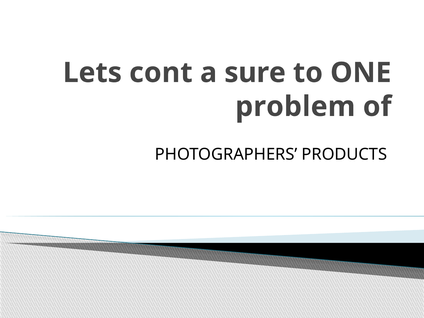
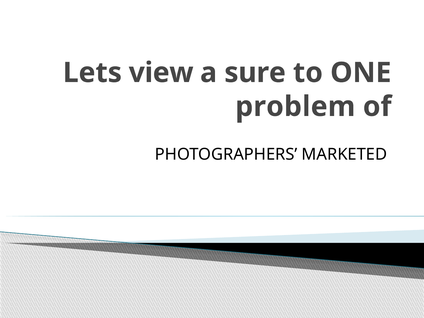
cont: cont -> view (161, 73)
PRODUCTS: PRODUCTS -> MARKETED (344, 154)
